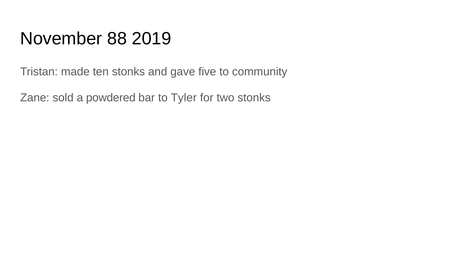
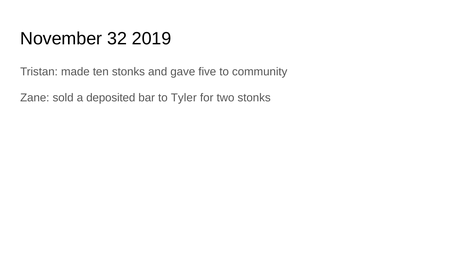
88: 88 -> 32 (117, 39)
powdered: powdered -> deposited (111, 98)
